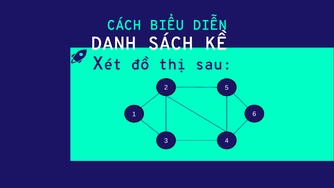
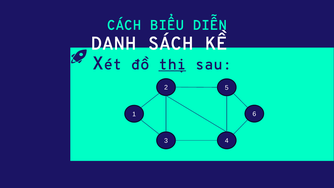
thị underline: none -> present (172, 64)
